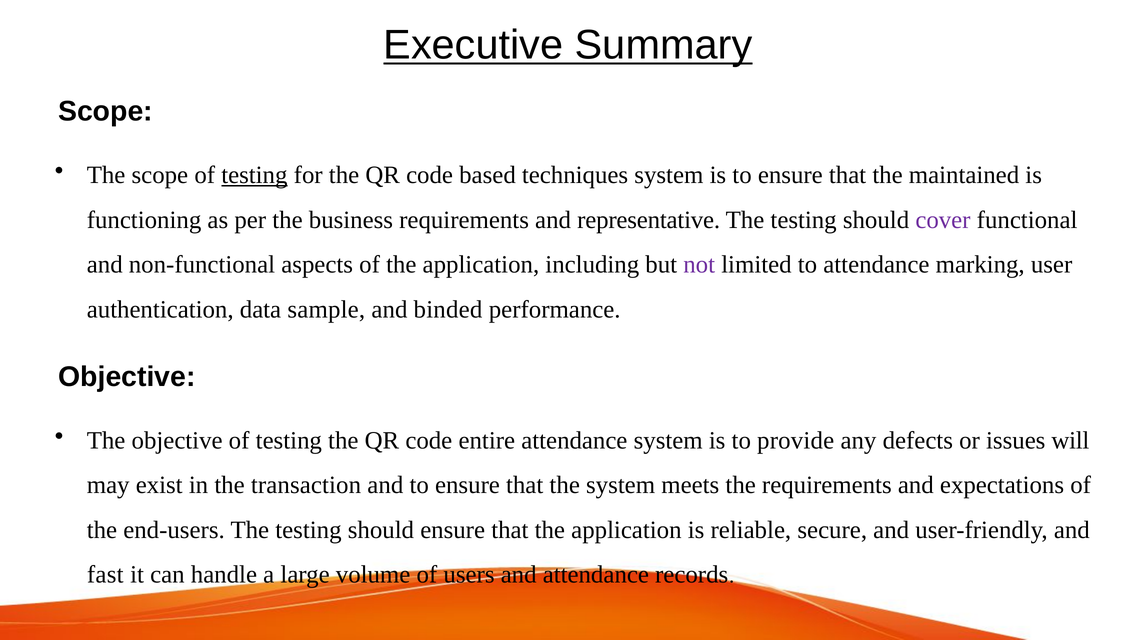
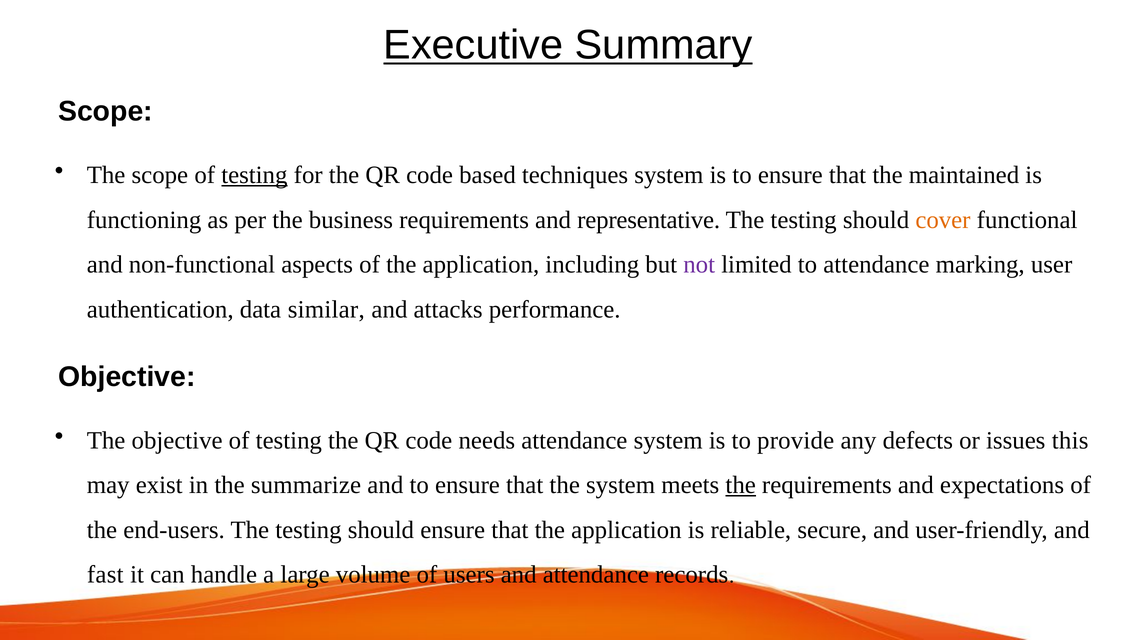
cover colour: purple -> orange (943, 220)
sample: sample -> similar (326, 309)
binded: binded -> attacks (448, 309)
entire: entire -> needs (487, 440)
will: will -> this (1070, 440)
transaction: transaction -> summarize (306, 485)
the underline: none -> present (741, 485)
